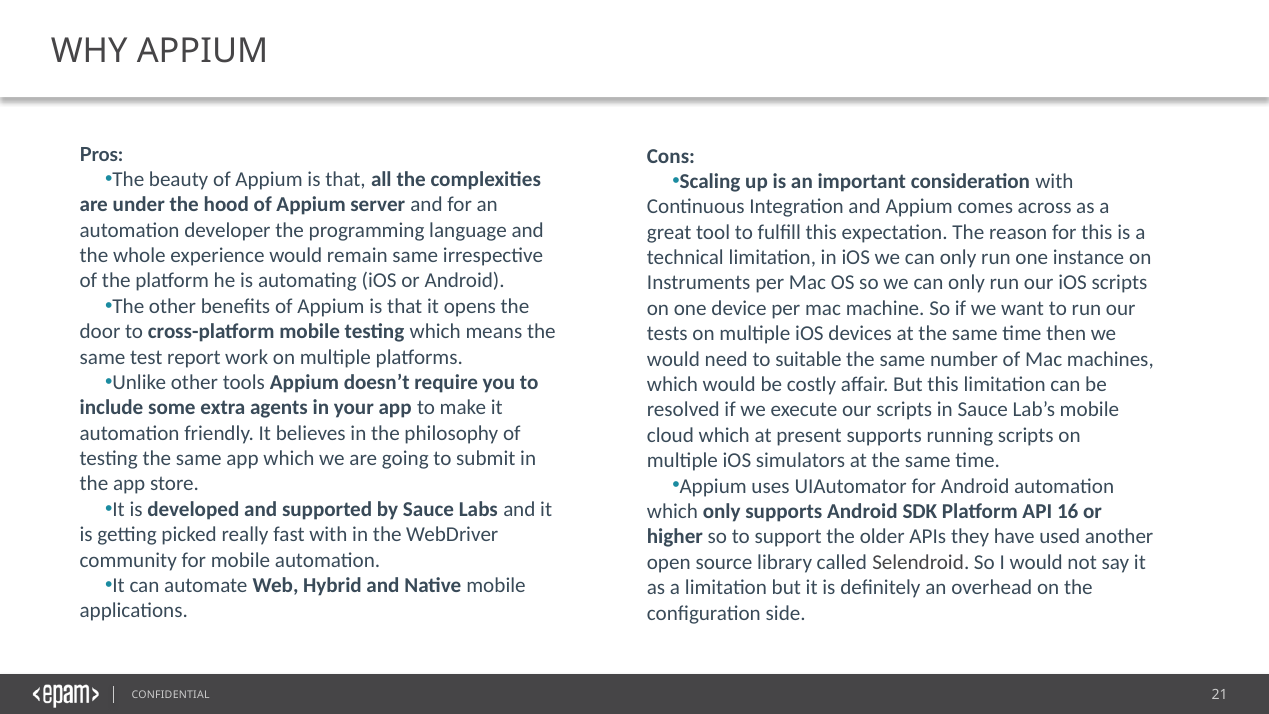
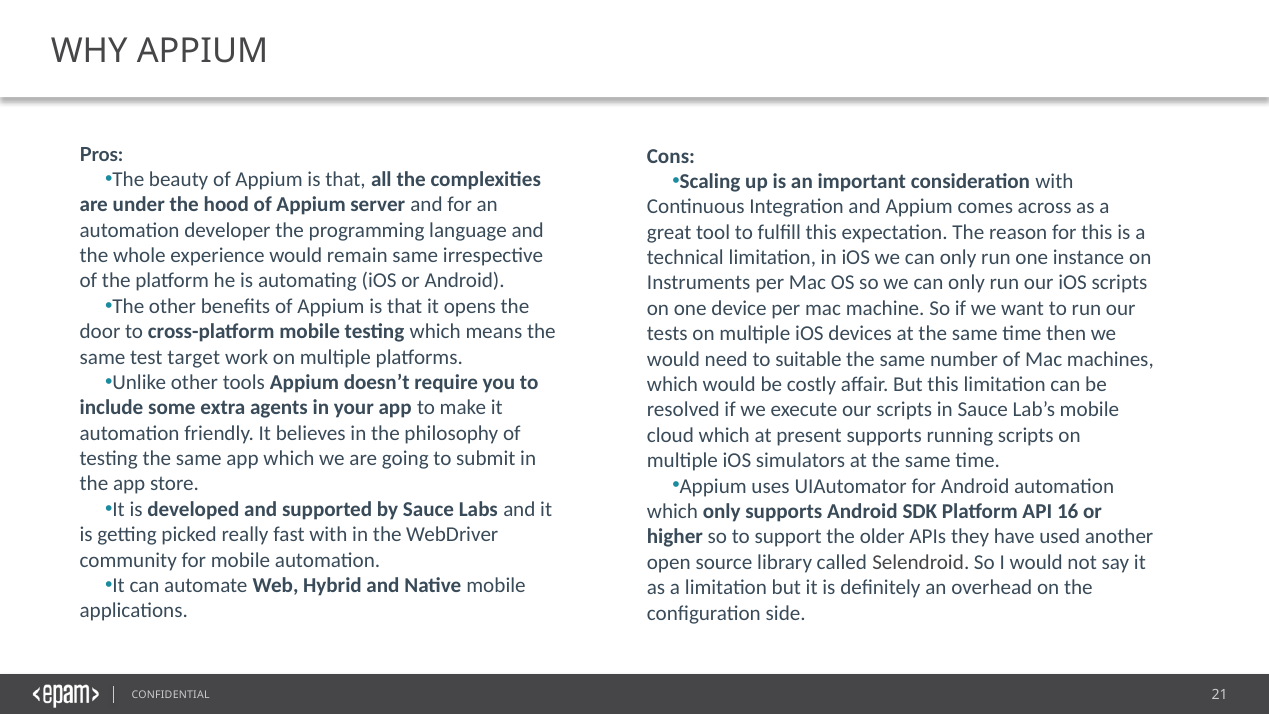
report: report -> target (194, 357)
